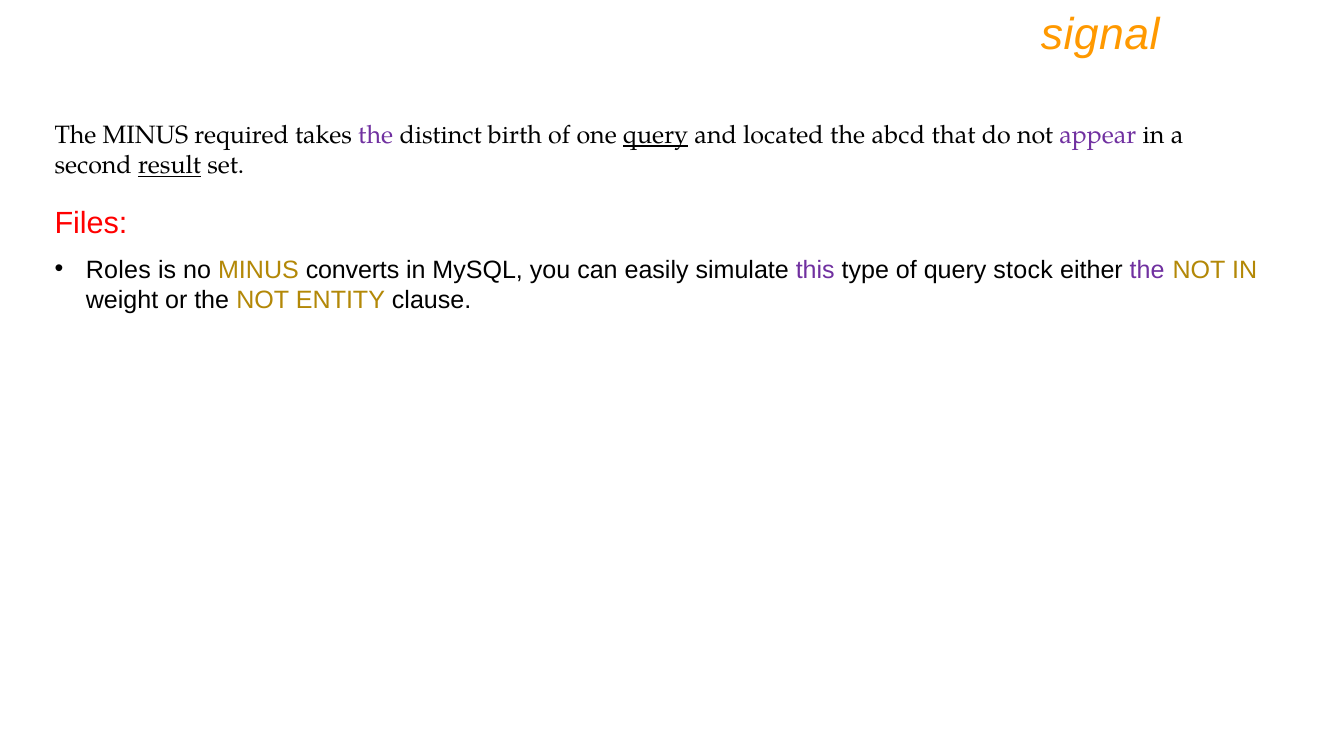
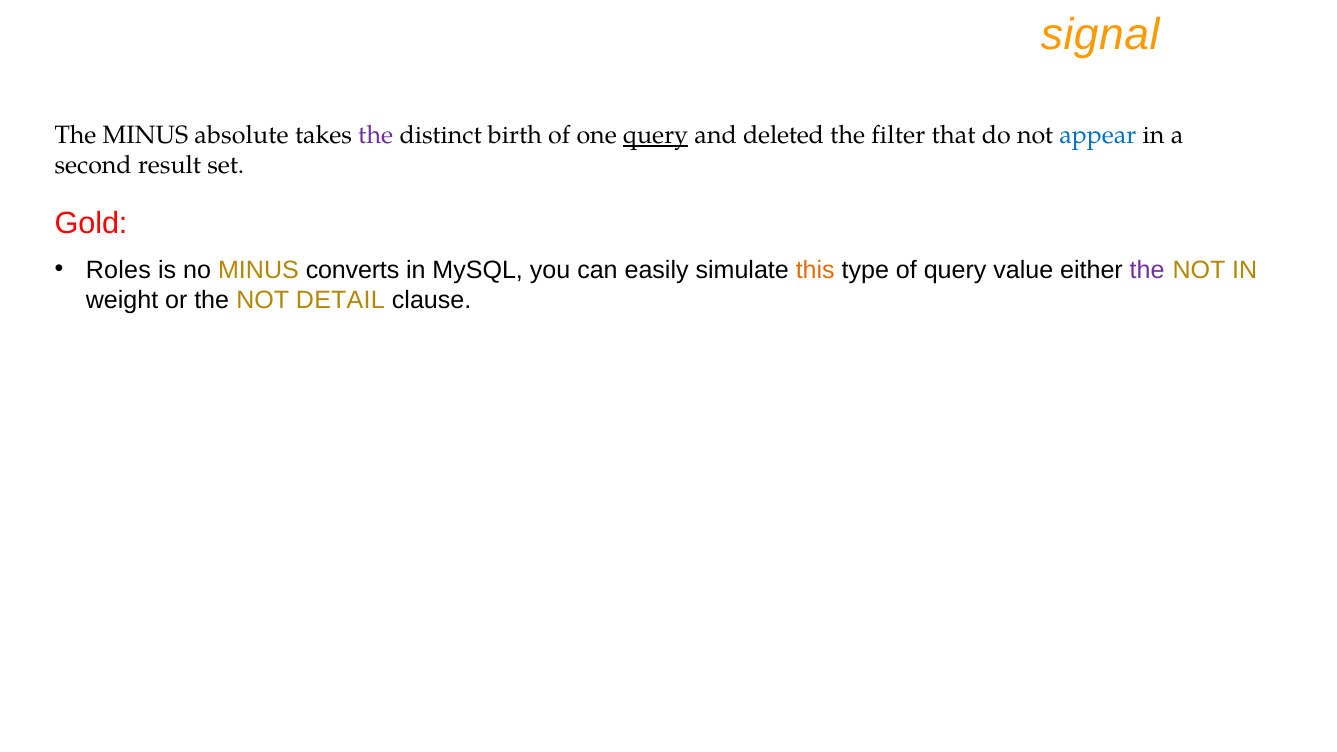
required: required -> absolute (242, 135)
located: located -> deleted (784, 135)
abcd: abcd -> filter (898, 135)
appear colour: purple -> blue (1098, 135)
result underline: present -> none (170, 166)
Files: Files -> Gold (91, 224)
this colour: purple -> orange (815, 270)
stock: stock -> value (1023, 270)
ENTITY: ENTITY -> DETAIL (340, 300)
